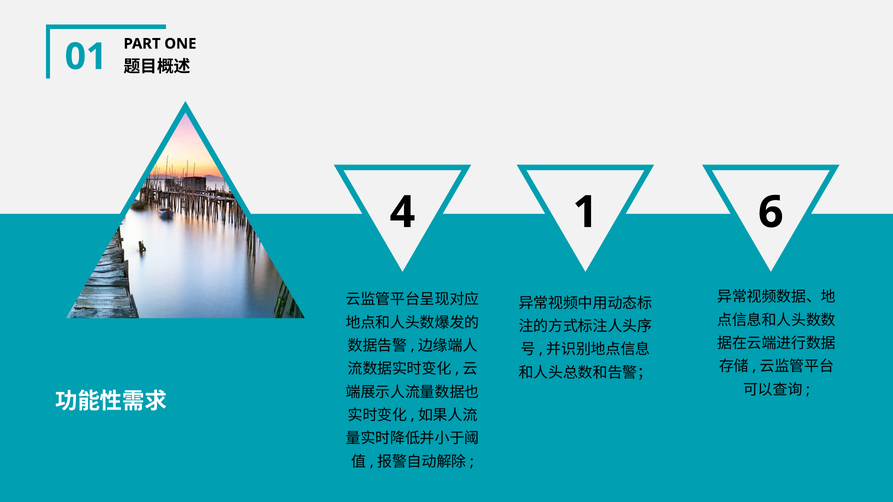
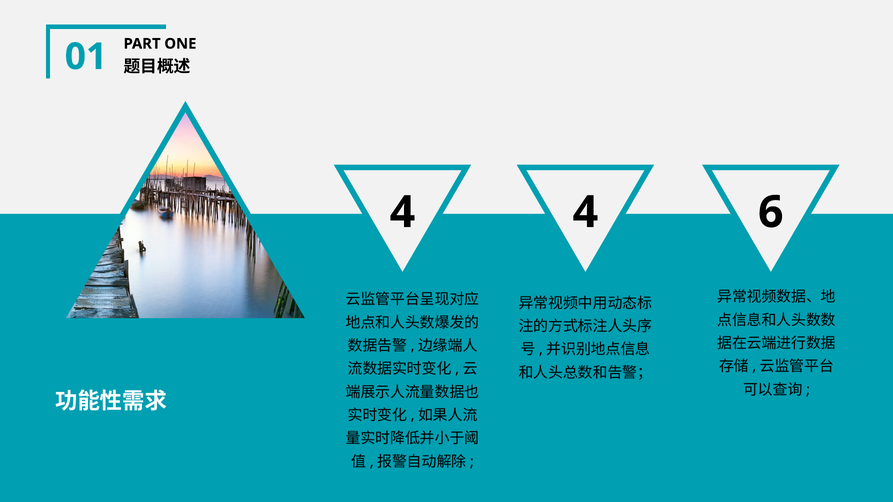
4 1: 1 -> 4 (585, 212)
